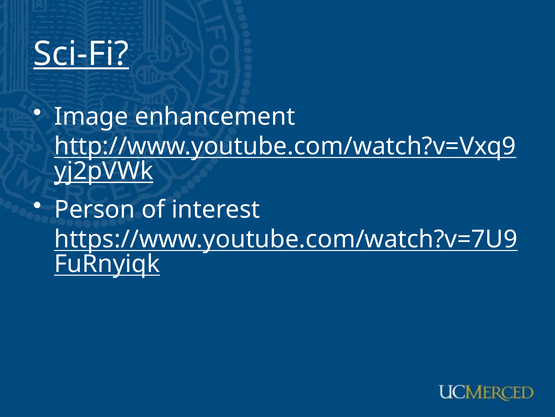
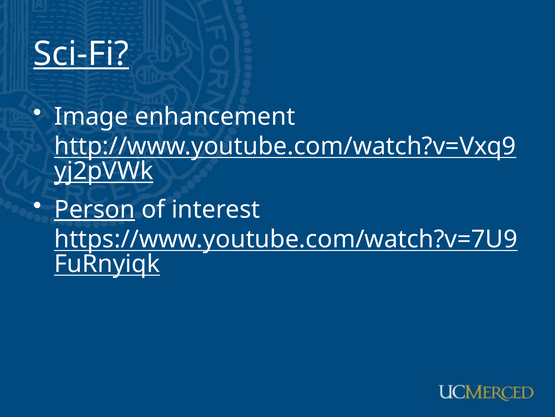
Person underline: none -> present (95, 209)
